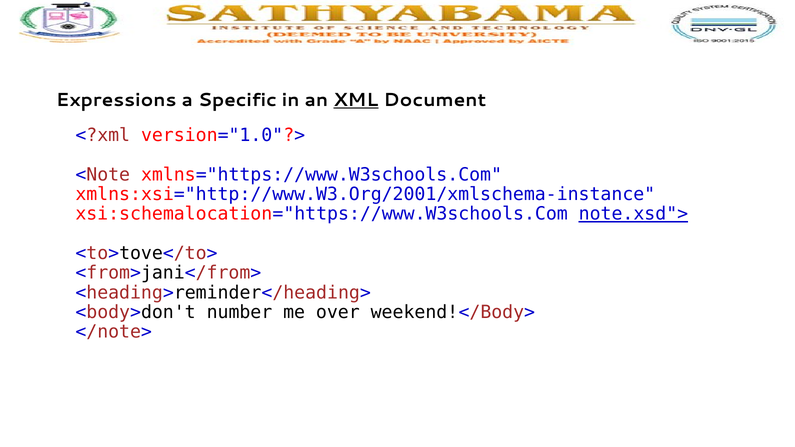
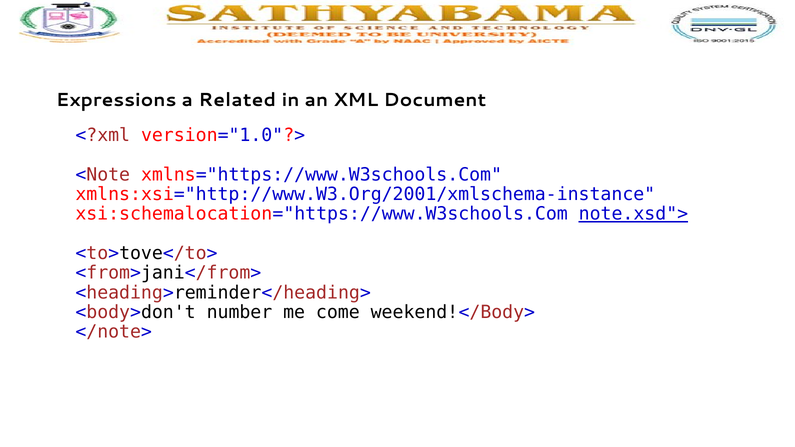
Specific: Specific -> Related (237, 100)
XML underline: present -> none (356, 100)
over: over -> come (338, 312)
